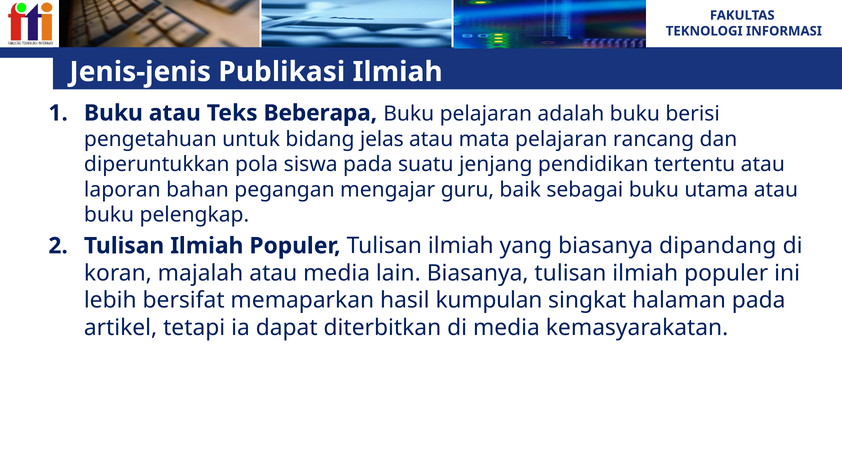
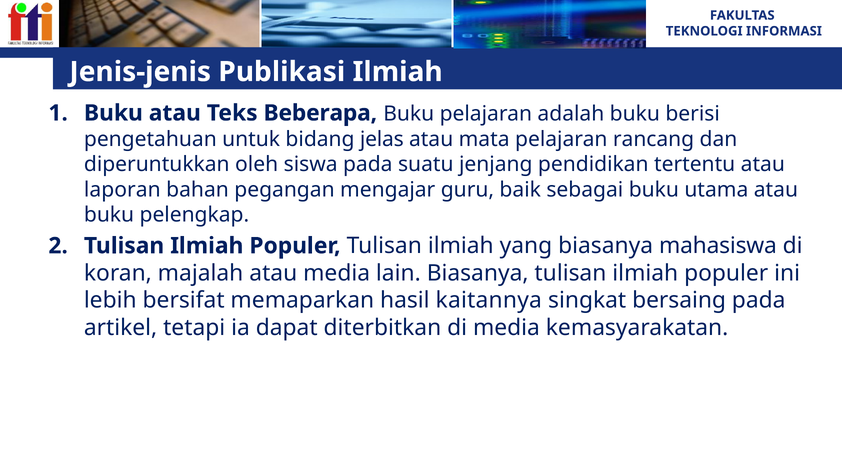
pola: pola -> oleh (257, 165)
dipandang: dipandang -> mahasiswa (718, 246)
kumpulan: kumpulan -> kaitannya (489, 301)
halaman: halaman -> bersaing (679, 301)
